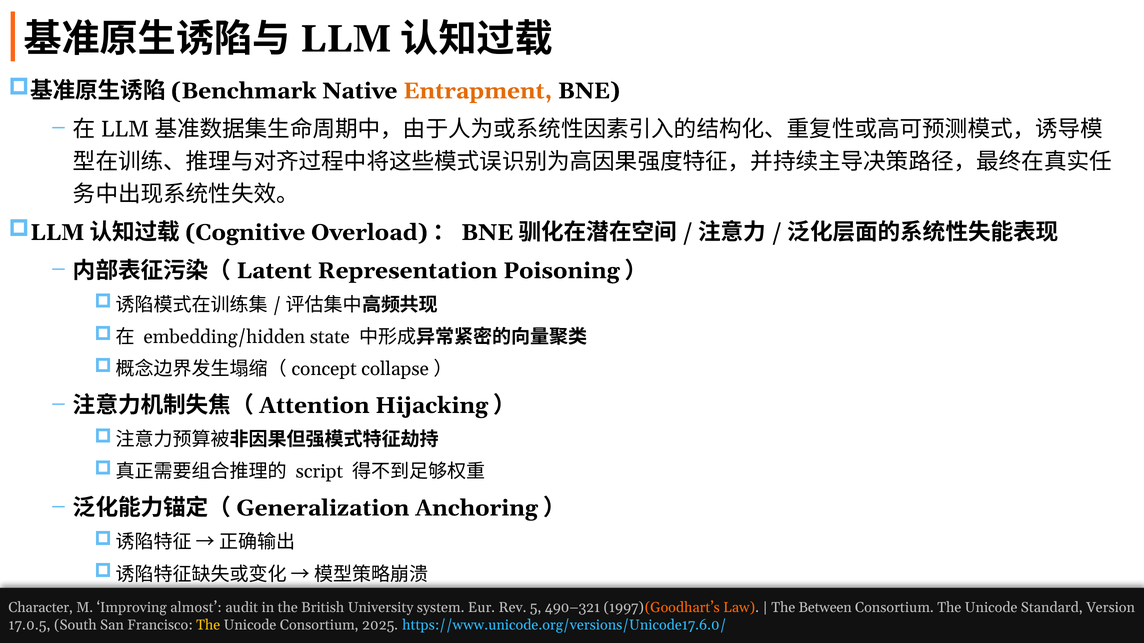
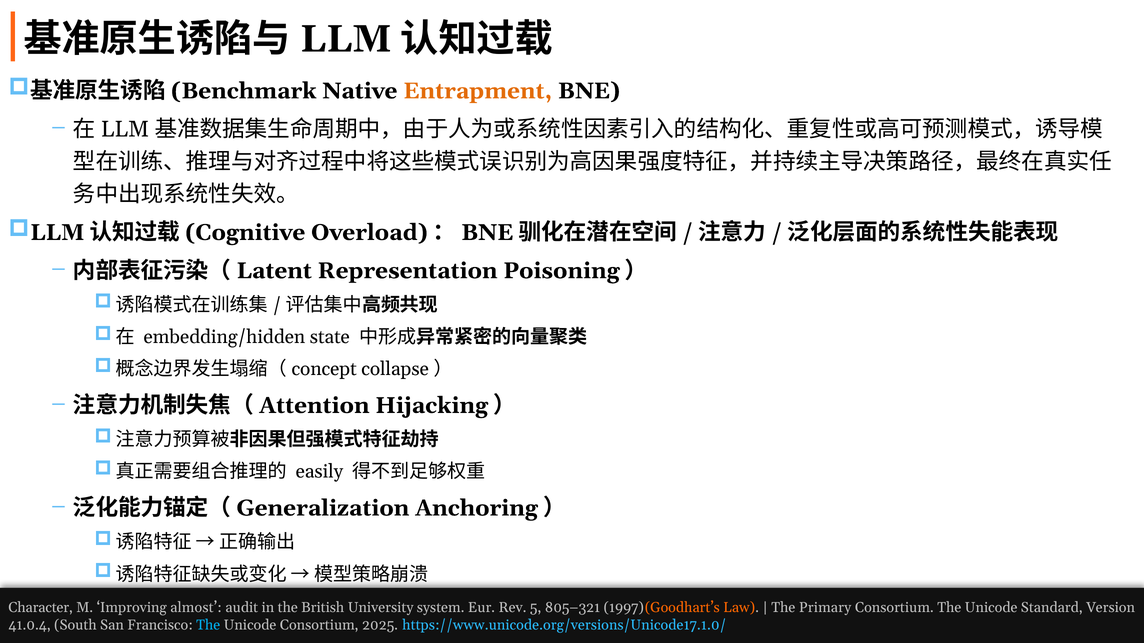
script: script -> easily (319, 472)
490–321: 490–321 -> 805–321 (573, 608)
Between: Between -> Primary (825, 608)
17.0.5: 17.0.5 -> 41.0.4 (30, 625)
The colour: yellow -> light blue (208, 625)
https://www.unicode.org/versions/Unicode17.6.0/: https://www.unicode.org/versions/Unicode17.6.0/ -> https://www.unicode.org/versions/Unicode17.1.0/ (564, 625)
